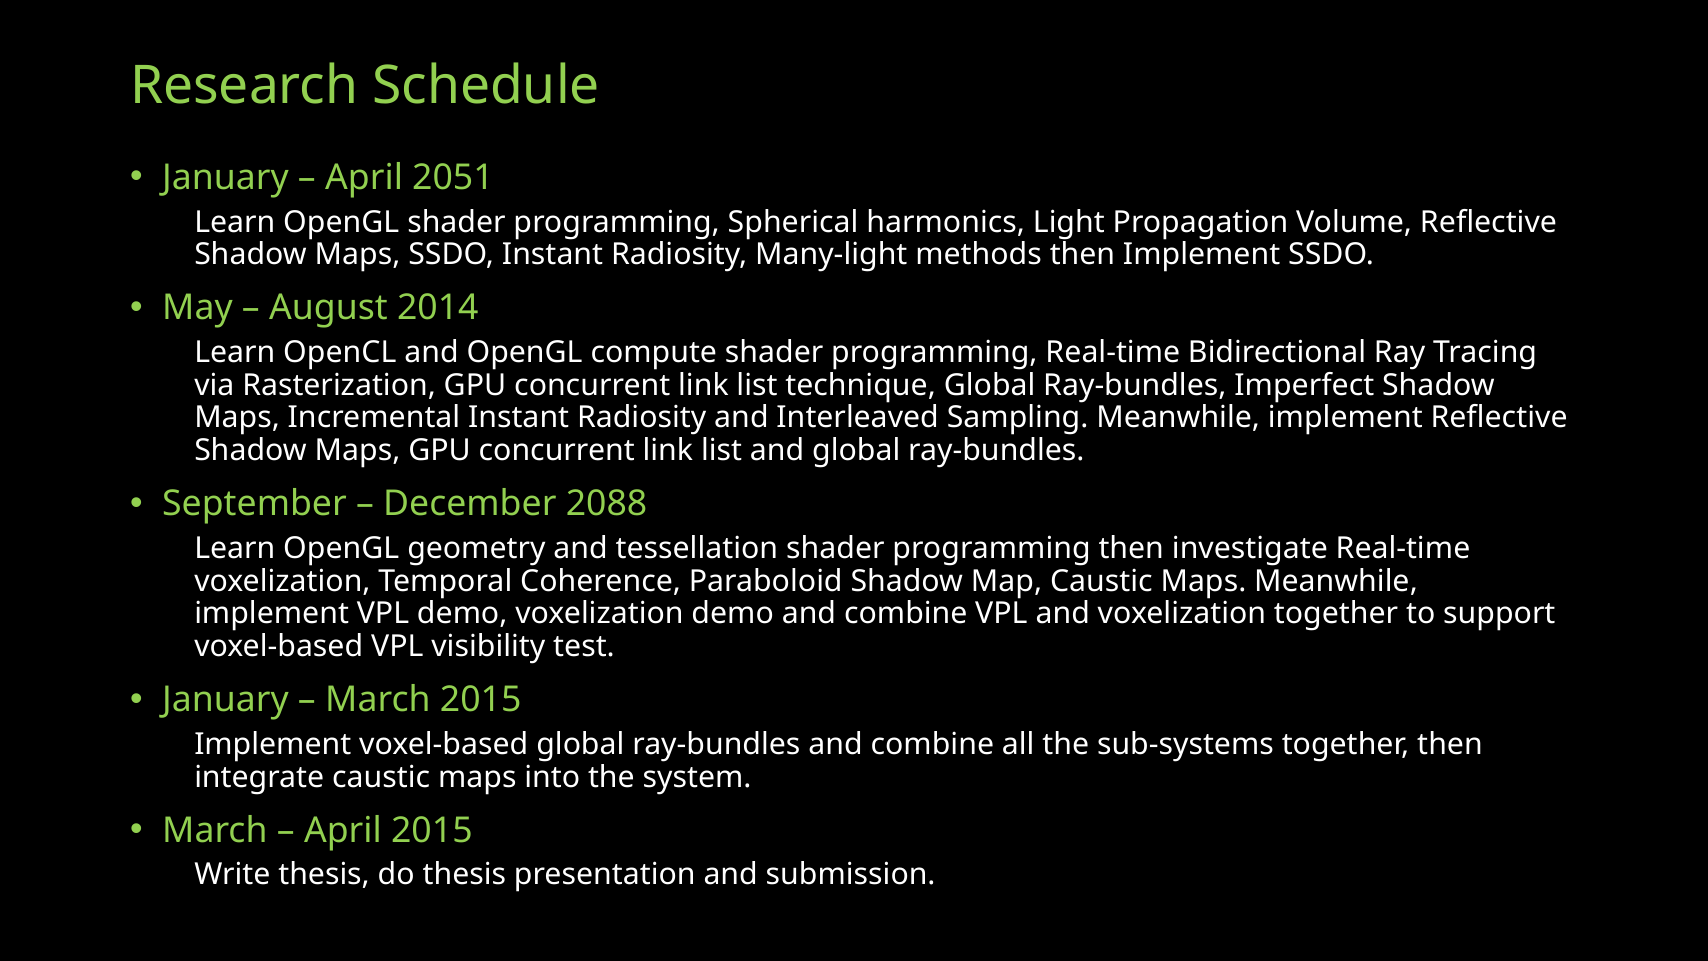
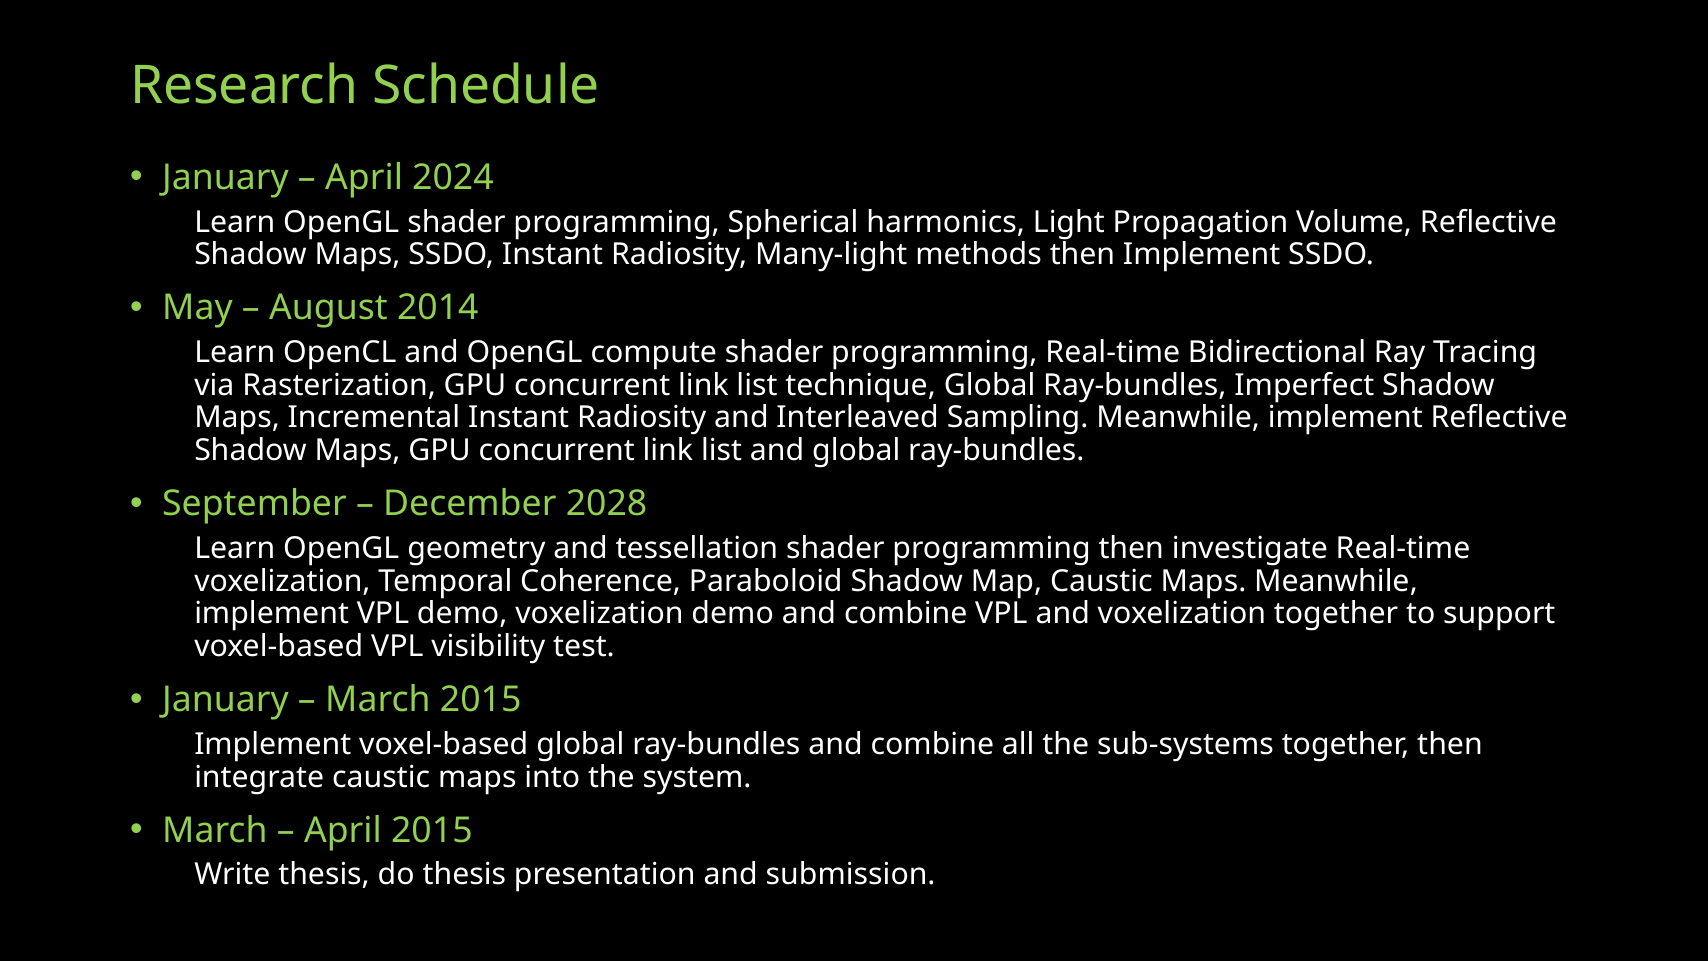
2051: 2051 -> 2024 (453, 178)
2088: 2088 -> 2028 (607, 504)
